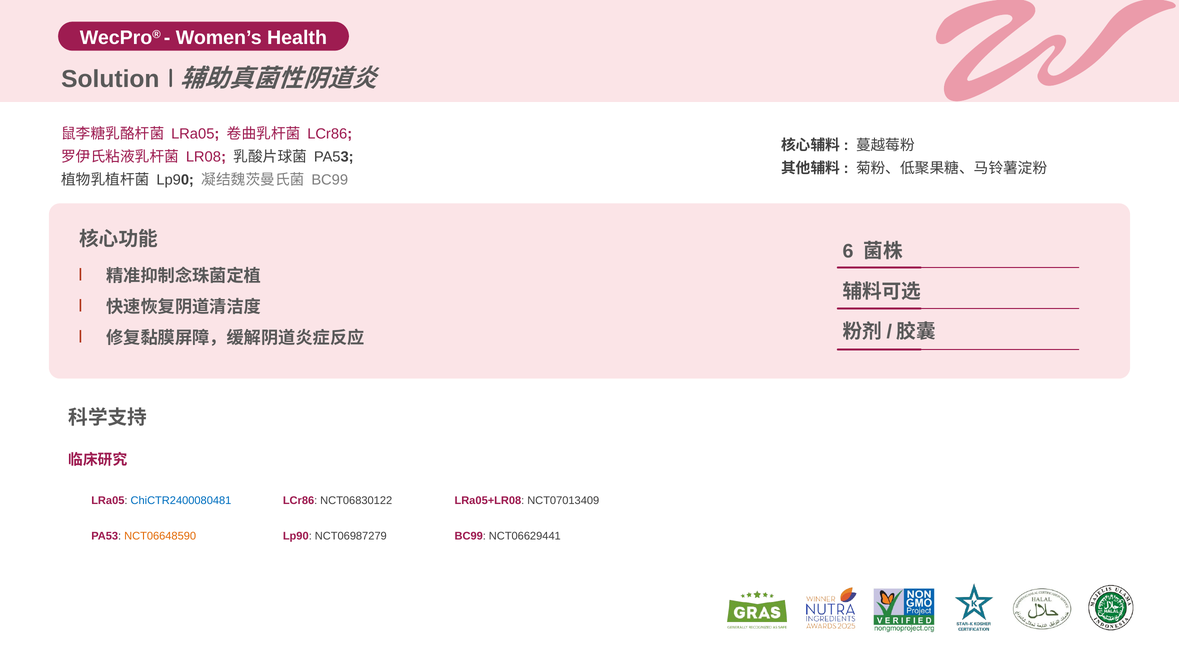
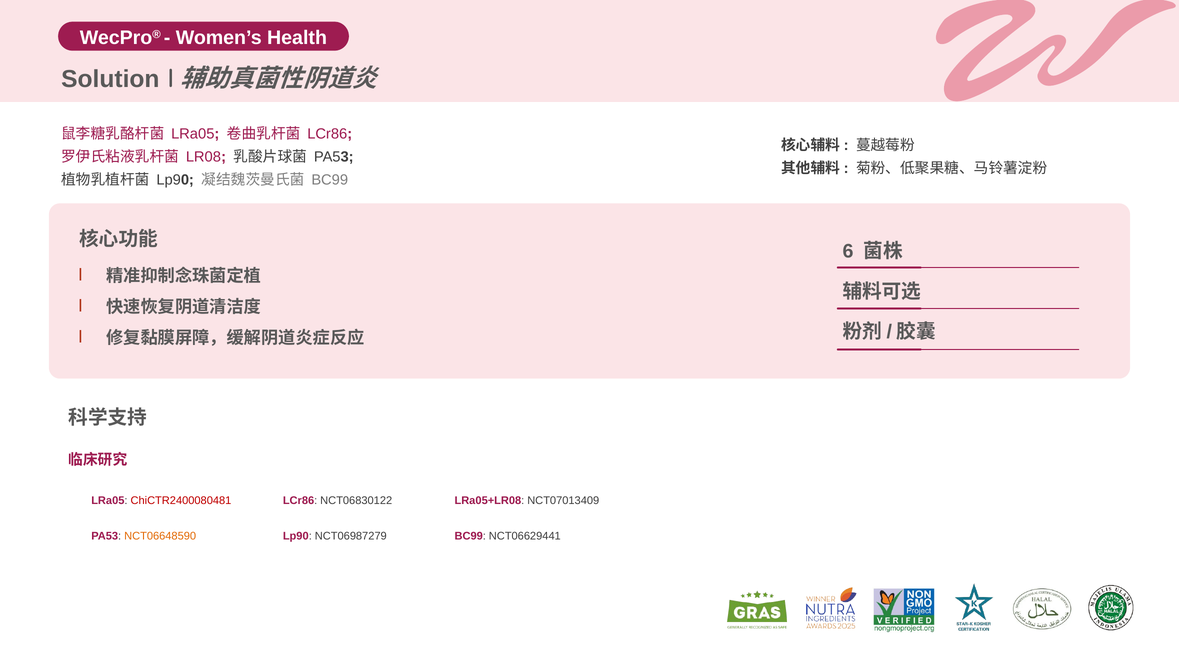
ChiCTR2400080481 colour: blue -> red (181, 501)
